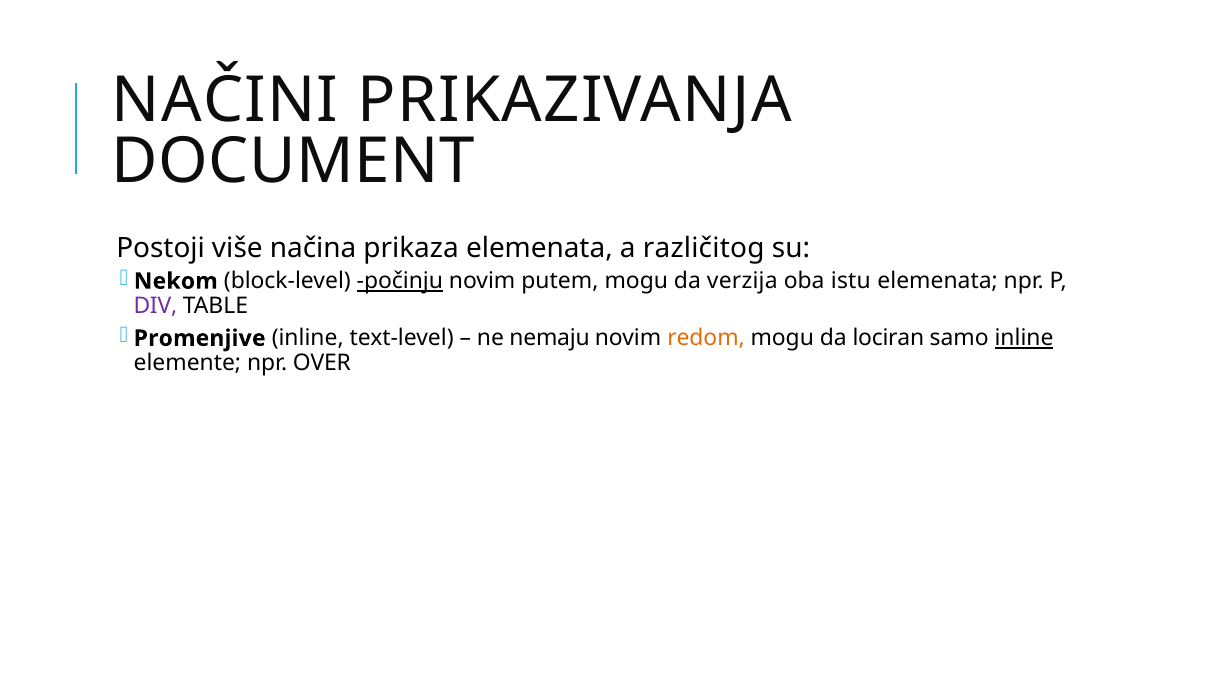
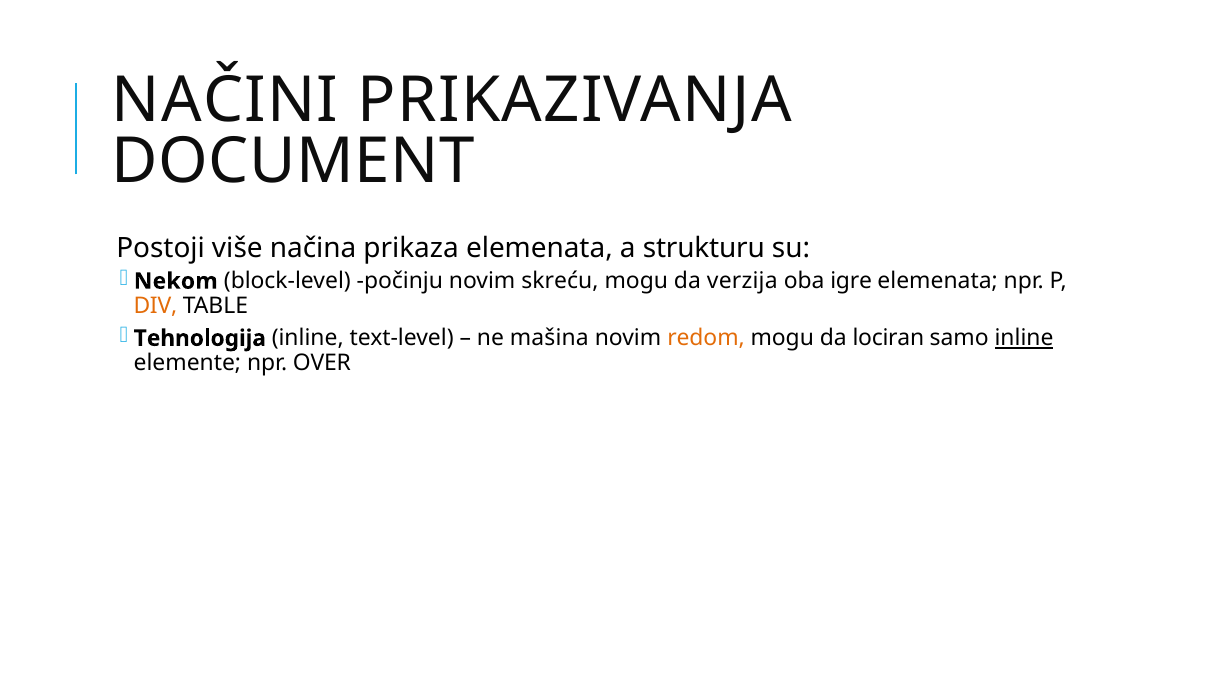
različitog: različitog -> strukturu (704, 248)
počinju underline: present -> none (400, 281)
putem: putem -> skreću (560, 281)
istu: istu -> igre (851, 281)
DIV colour: purple -> orange (155, 306)
Promenjive: Promenjive -> Tehnologija (200, 338)
nemaju: nemaju -> mašina (549, 338)
